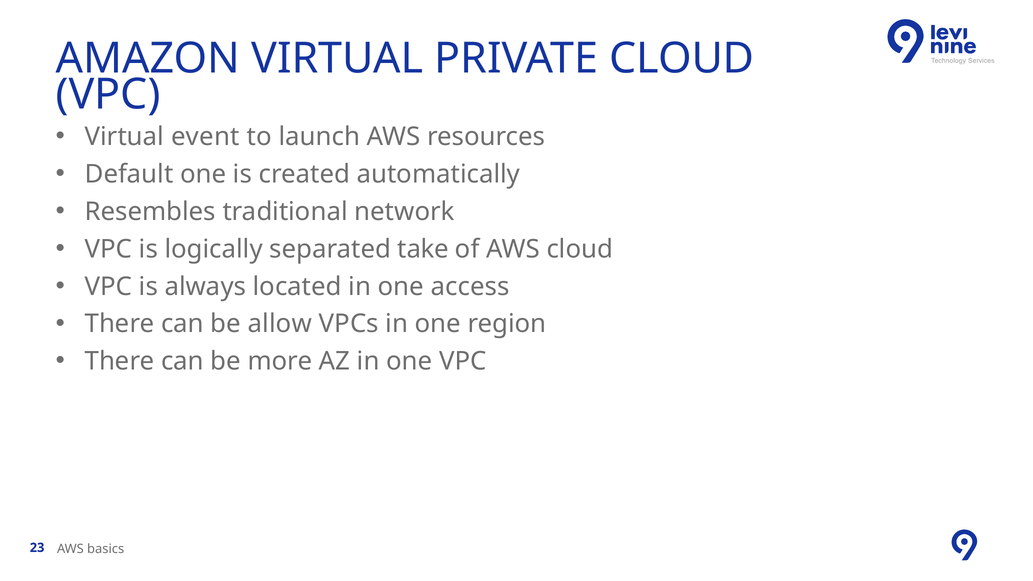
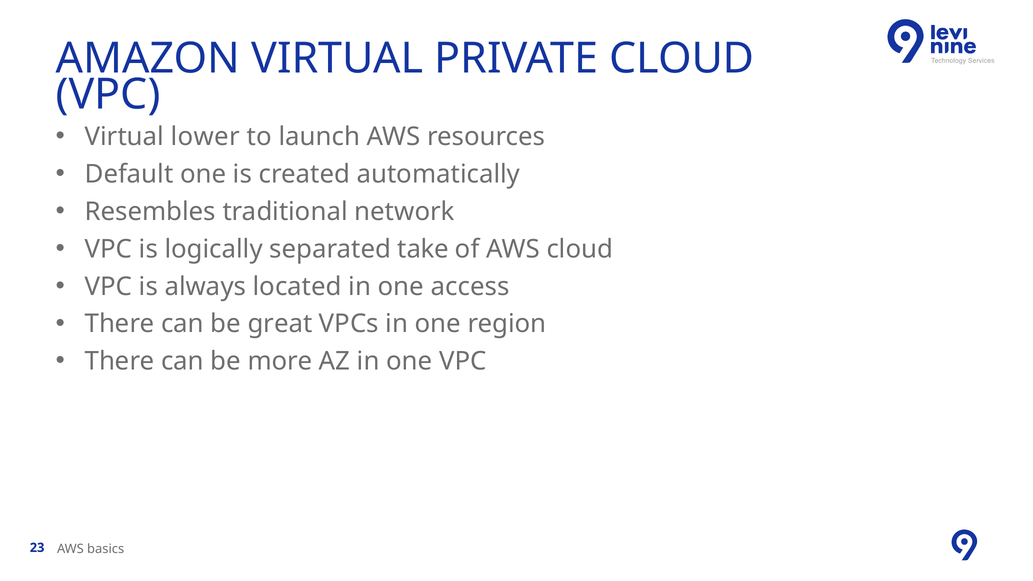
event: event -> lower (205, 137)
allow: allow -> great (280, 324)
